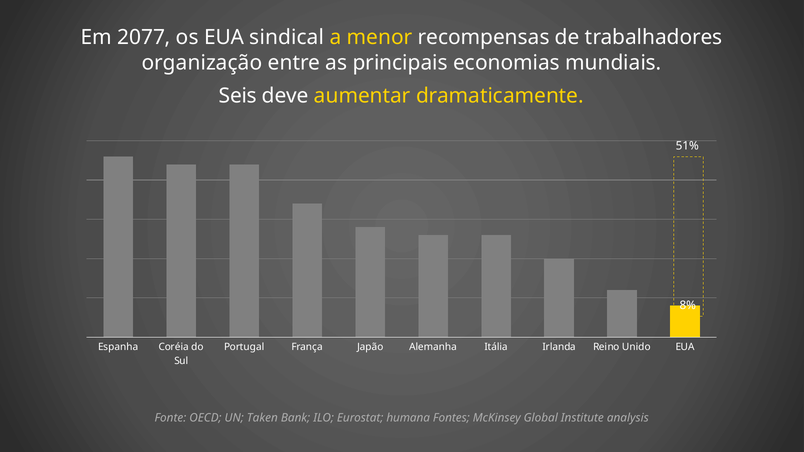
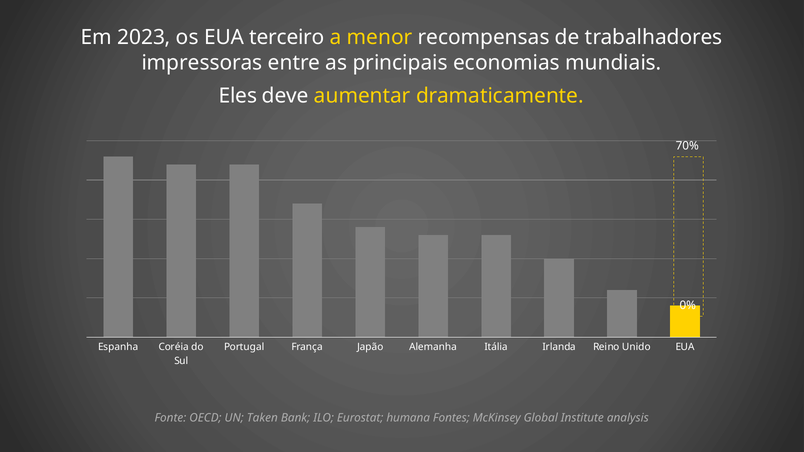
2077: 2077 -> 2023 (144, 38)
sindical: sindical -> terceiro (287, 38)
organização: organização -> impressoras (202, 63)
Seis: Seis -> Eles (238, 96)
51%: 51% -> 70% (687, 146)
8%: 8% -> 0% (688, 305)
